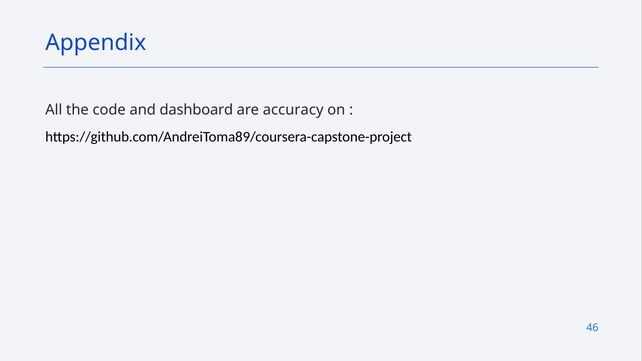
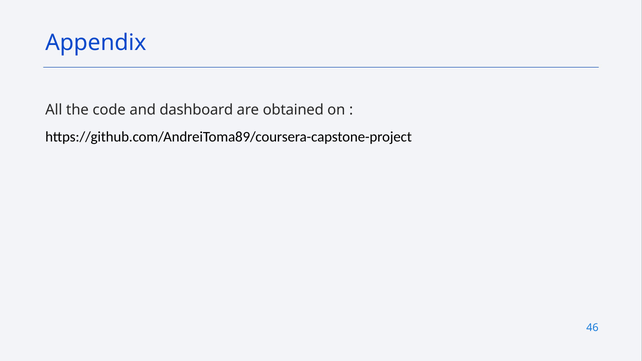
accuracy: accuracy -> obtained (293, 110)
